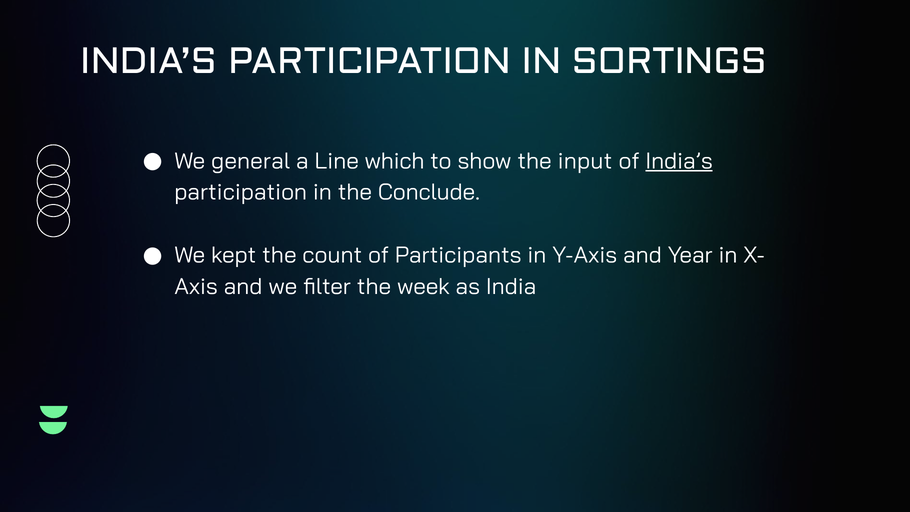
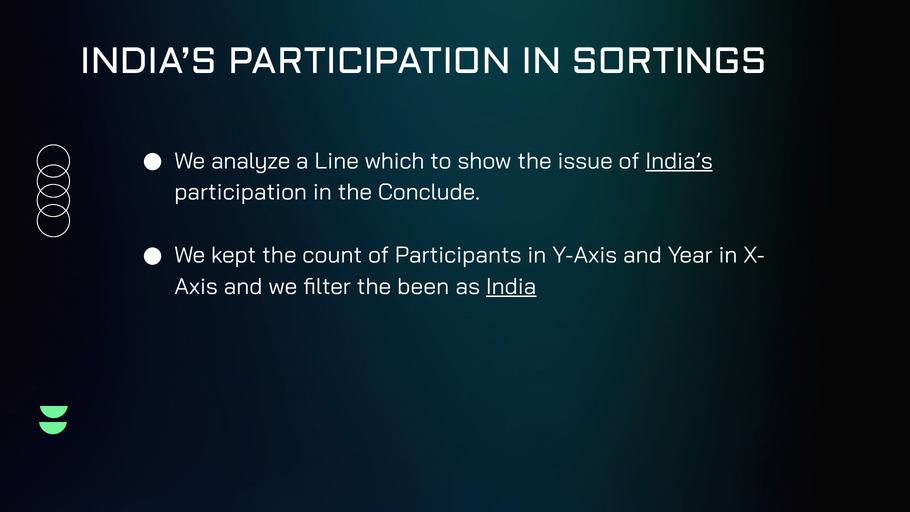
general: general -> analyze (251, 161)
input: input -> issue (585, 161)
week: week -> been (423, 287)
India underline: none -> present (511, 287)
